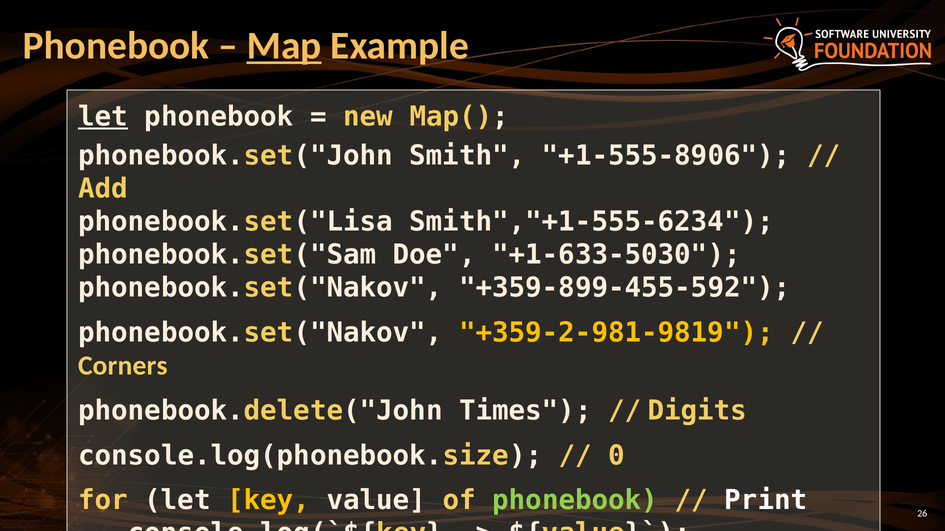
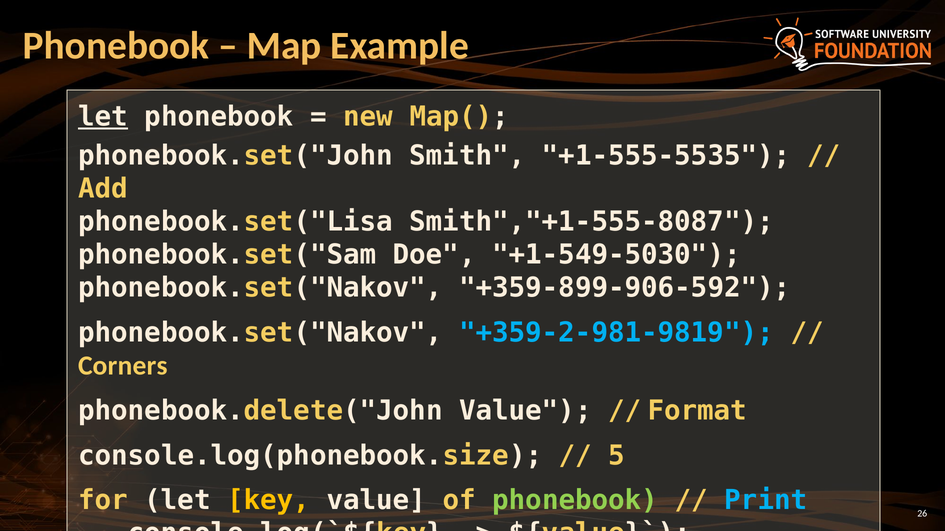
Map underline: present -> none (284, 46)
+1-555-8906: +1-555-8906 -> +1-555-5535 (666, 156)
Smith","+1-555-6234: Smith","+1-555-6234 -> Smith","+1-555-8087 (592, 222)
+1-633-5030: +1-633-5030 -> +1-549-5030 (616, 255)
+359-899-455-592: +359-899-455-592 -> +359-899-906-592 (625, 288)
+359-2-981-9819 colour: yellow -> light blue (616, 333)
phonebook.delete("John Times: Times -> Value (525, 411)
Digits: Digits -> Format (697, 411)
0: 0 -> 5 (617, 456)
Print colour: white -> light blue (766, 501)
